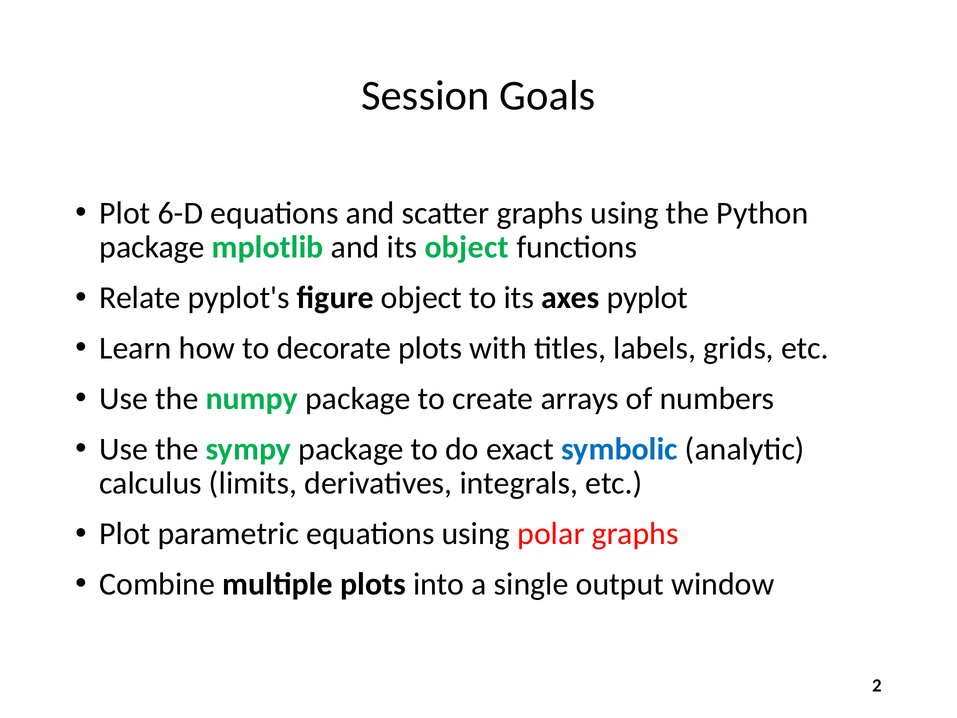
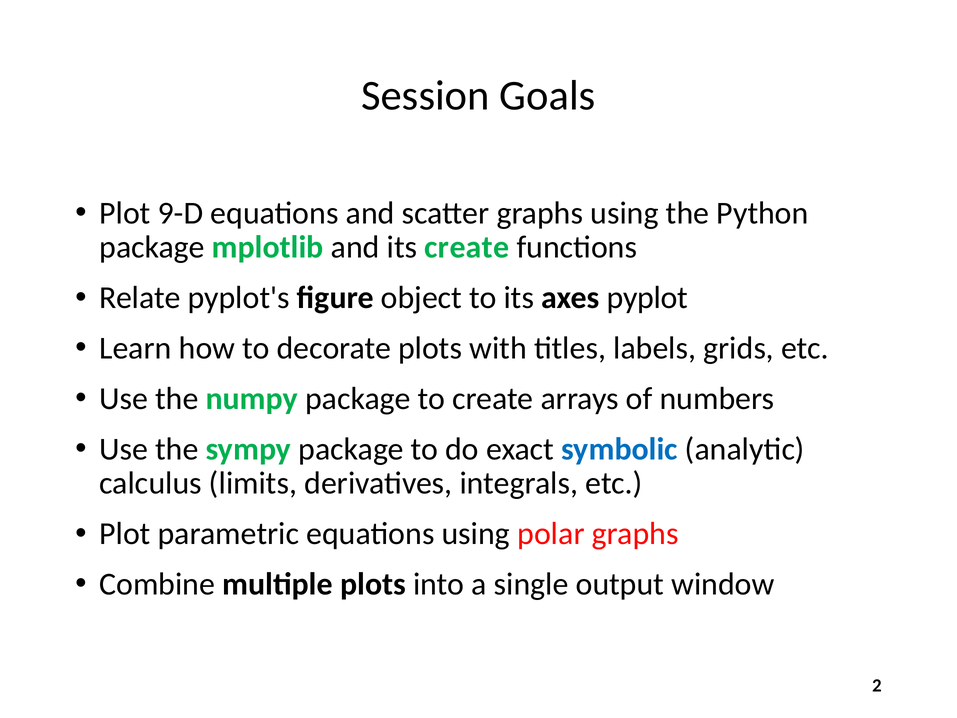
6-D: 6-D -> 9-D (180, 213)
its object: object -> create (467, 247)
